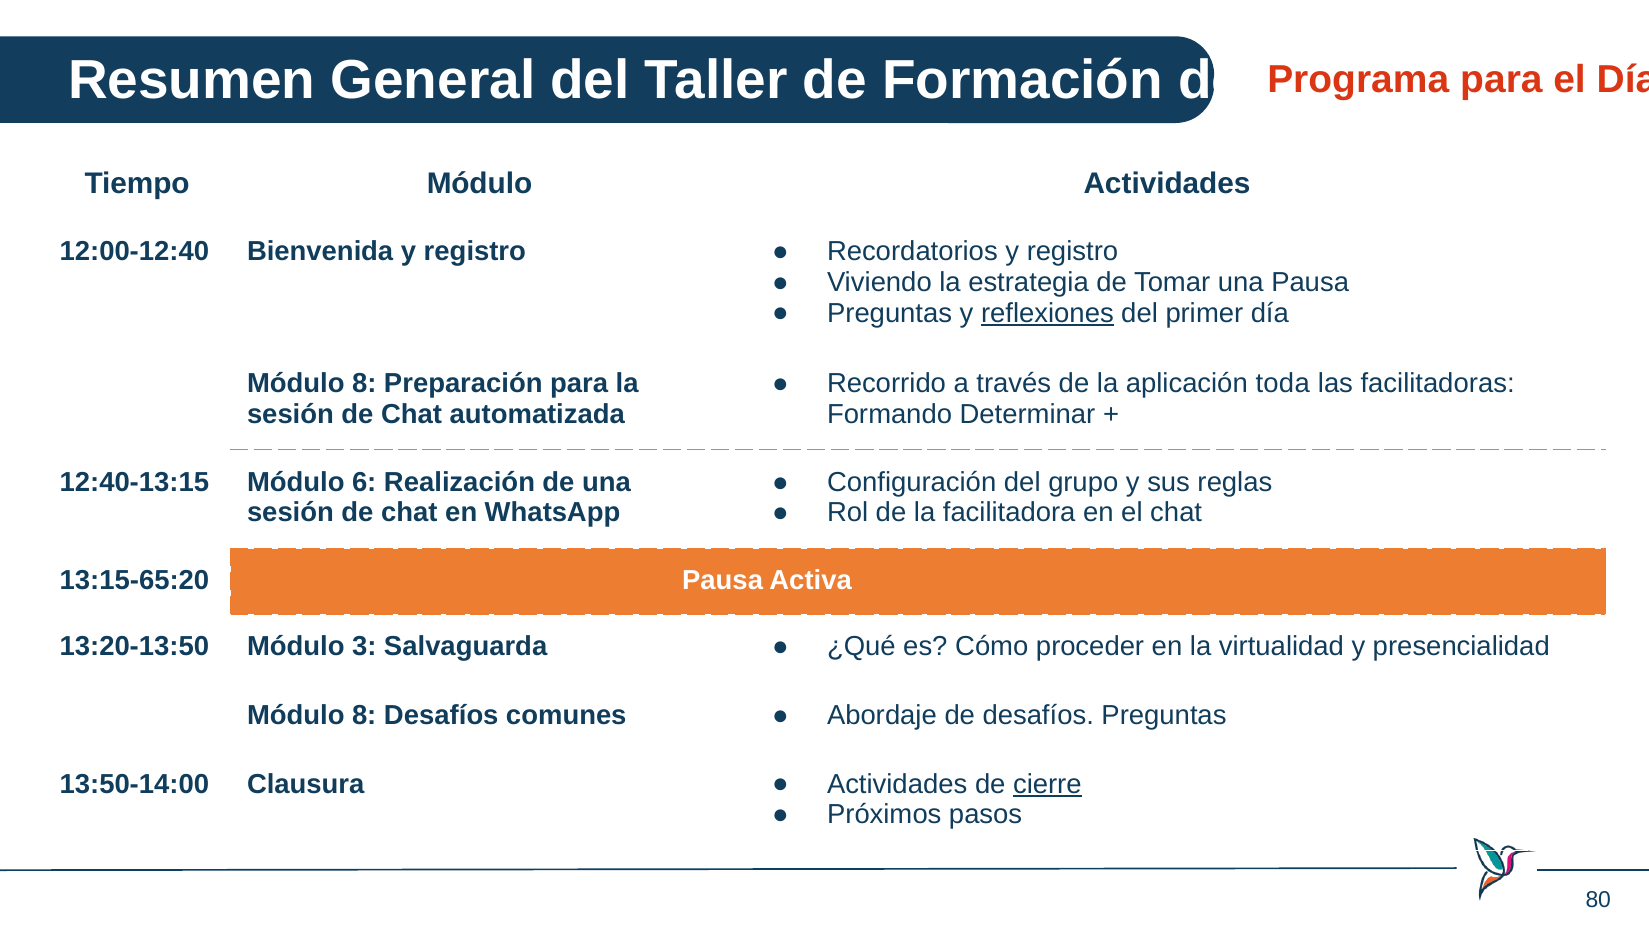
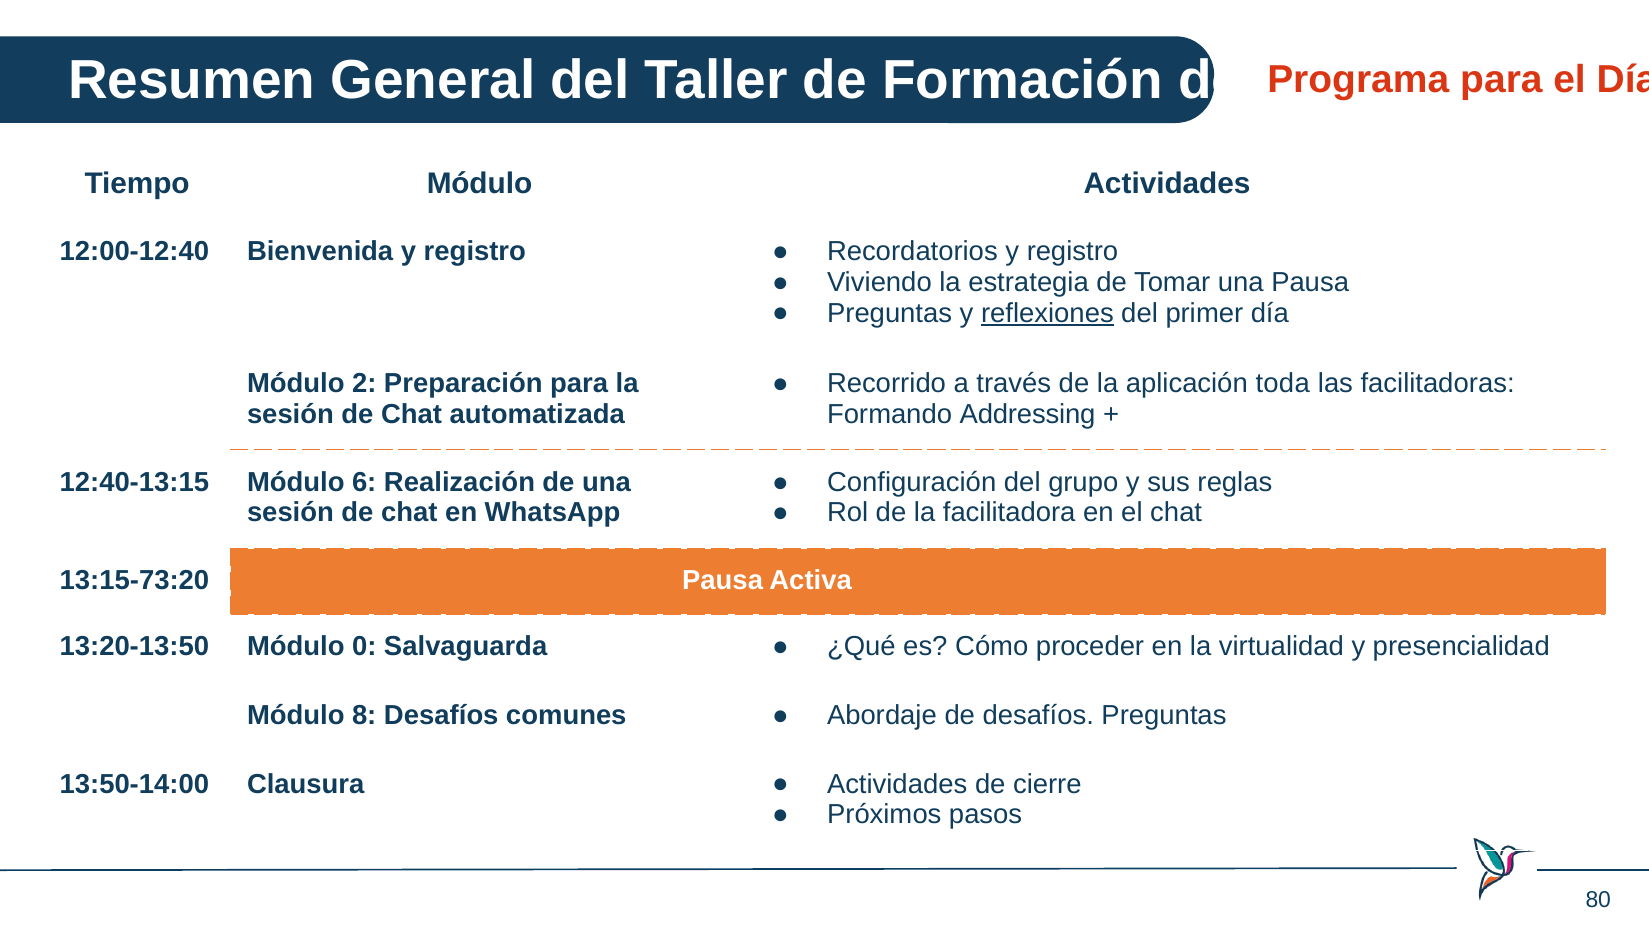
8: 8 -> 2 (364, 384)
Determinar: Determinar -> Addressing (1028, 414)
13:15-65:20: 13:15-65:20 -> 13:15-73:20 (134, 581)
3: 3 -> 0 (364, 647)
cierre underline: present -> none (1047, 785)
